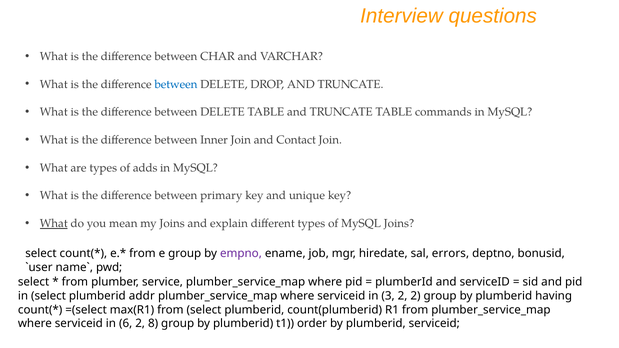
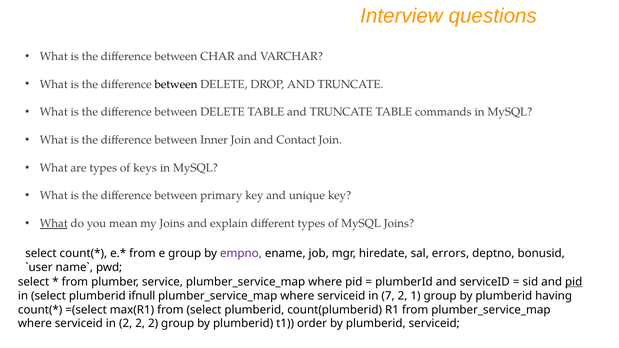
between colour: blue -> black (176, 84)
adds: adds -> keys (145, 168)
pid underline: none -> present (574, 282)
addr: addr -> ifnull (142, 296)
3: 3 -> 7 (388, 296)
2 2: 2 -> 1 (416, 296)
in 6: 6 -> 2 (126, 324)
8: 8 -> 2 (153, 324)
